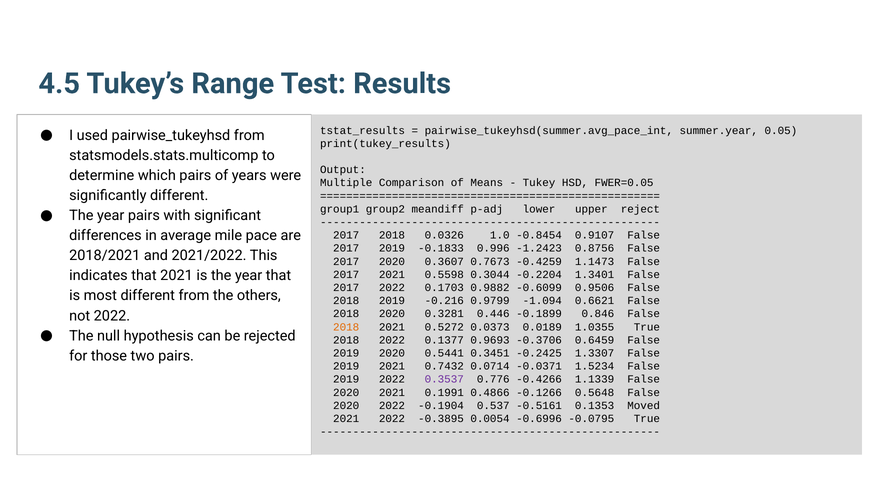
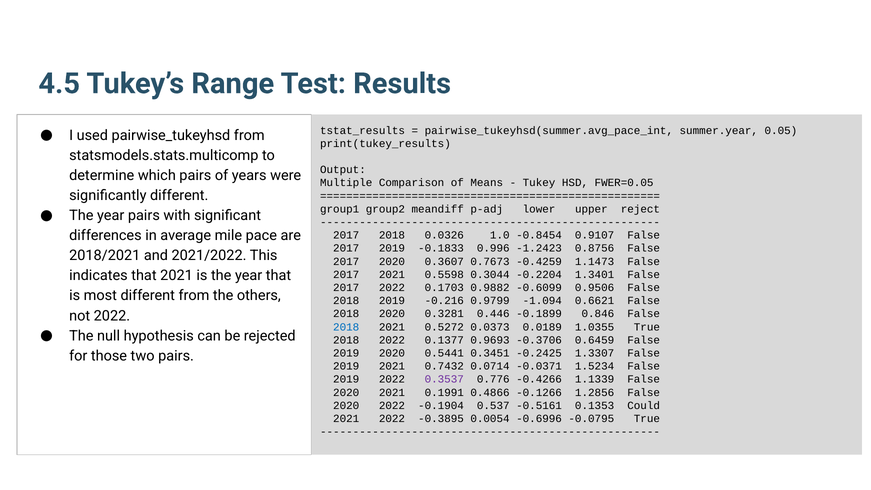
2018 colour: orange -> blue (346, 327)
0.5648: 0.5648 -> 1.2856 (595, 392)
Moved: Moved -> Could (644, 406)
